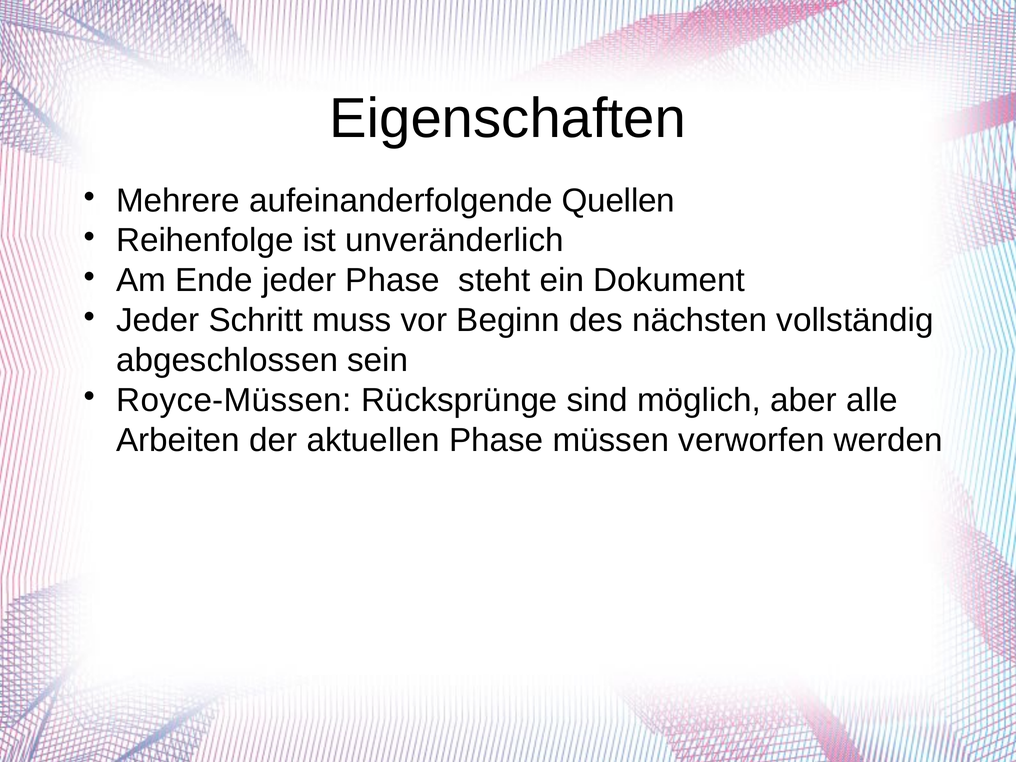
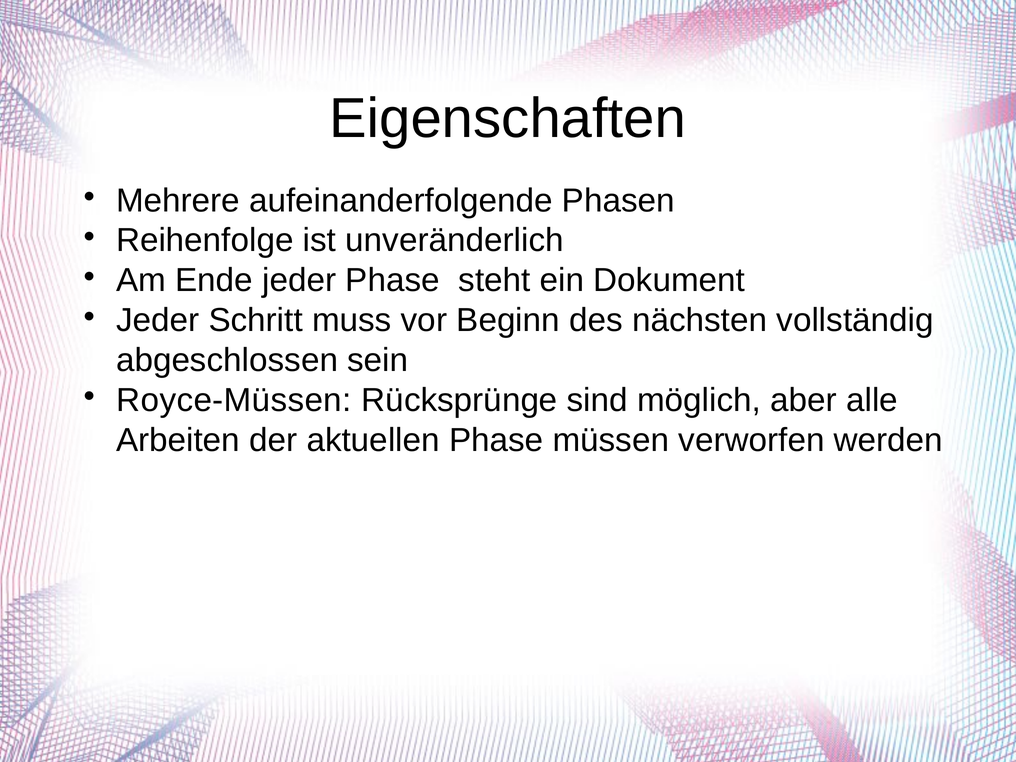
Quellen: Quellen -> Phasen (618, 201)
